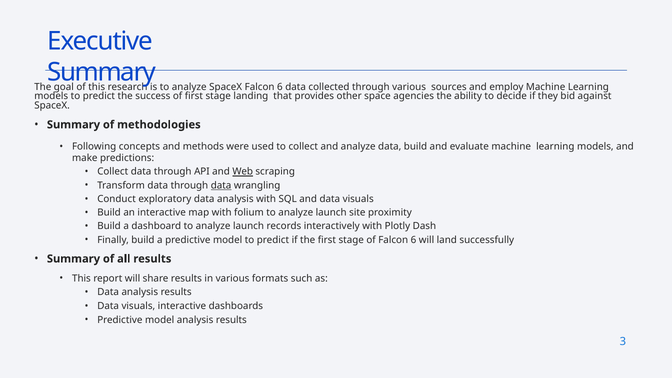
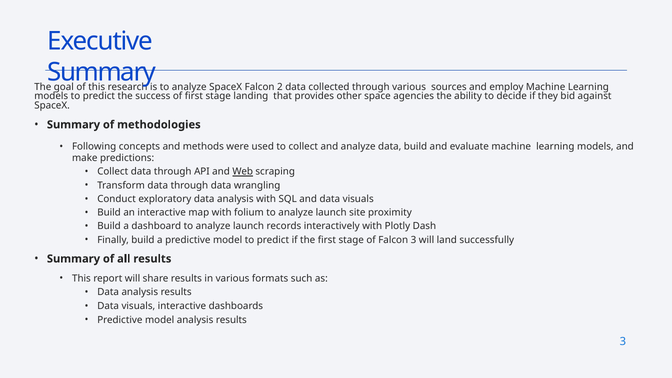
SpaceX Falcon 6: 6 -> 2 (280, 87)
data underline: present -> none (221, 185)
of Falcon 6: 6 -> 3 (414, 240)
